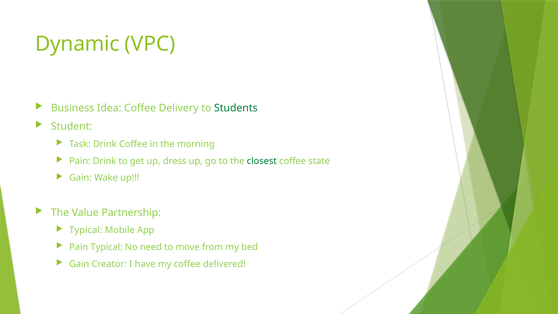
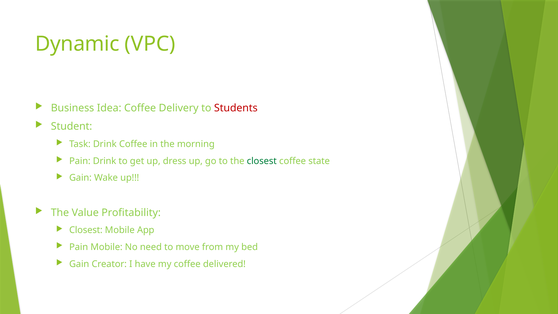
Students colour: green -> red (236, 108)
Partnership: Partnership -> Profitability (131, 213)
Typical: Typical -> Closest (86, 230)
Pain Typical: Typical -> Mobile (107, 247)
